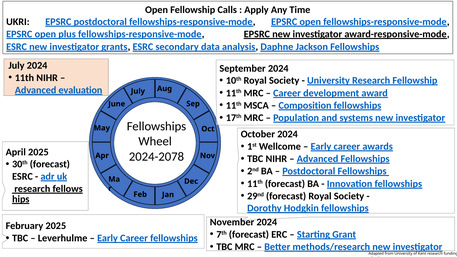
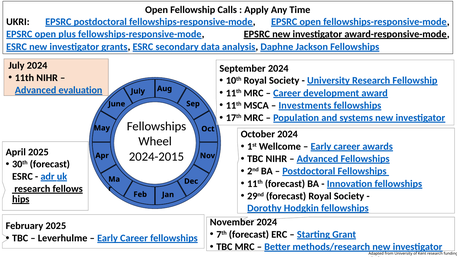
Composition: Composition -> Investments (305, 105)
2024-2078: 2024-2078 -> 2024-2015 (156, 157)
